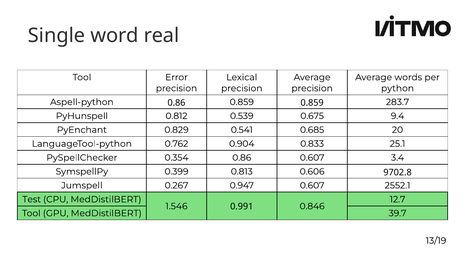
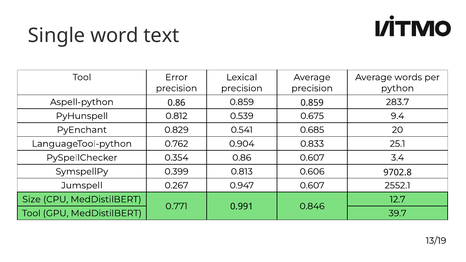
real: real -> text (161, 36)
Test: Test -> Size (32, 199)
1.546: 1.546 -> 0.771 (176, 206)
